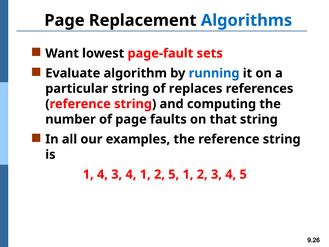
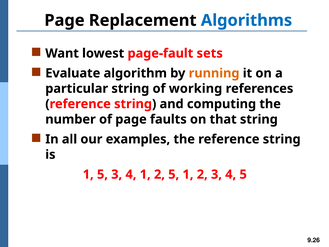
running colour: blue -> orange (214, 73)
replaces: replaces -> working (196, 88)
1 4: 4 -> 5 (102, 174)
